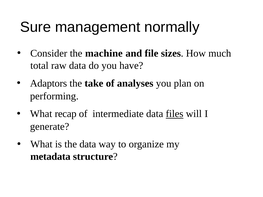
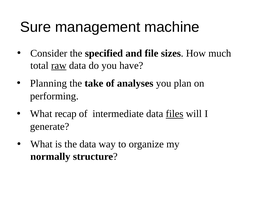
normally: normally -> machine (172, 27)
machine: machine -> specified (104, 53)
raw underline: none -> present (59, 66)
Adaptors: Adaptors -> Planning (48, 83)
metadata: metadata -> normally (50, 157)
